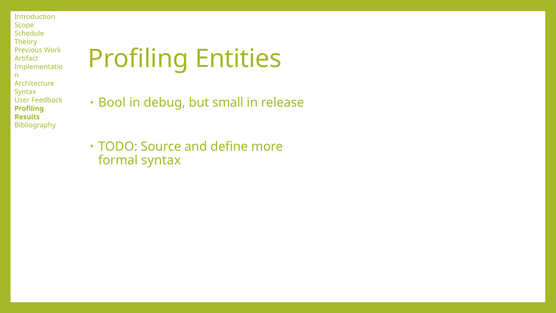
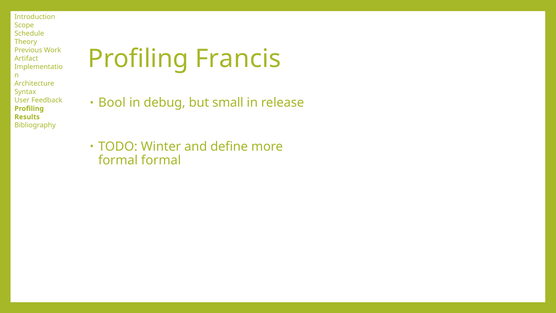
Entities: Entities -> Francis (238, 59)
Source: Source -> Winter (161, 146)
formal syntax: syntax -> formal (161, 160)
